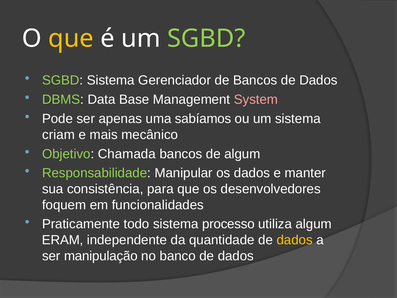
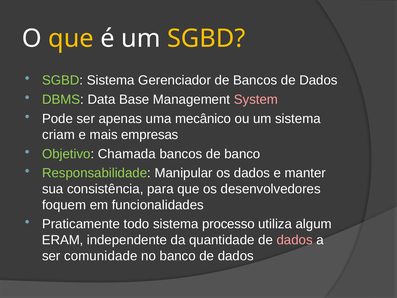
SGBD colour: light green -> yellow (206, 39)
sabíamos: sabíamos -> mecânico (203, 119)
mecânico: mecânico -> empresas (150, 135)
de algum: algum -> banco (242, 154)
dados colour: yellow -> pink (295, 240)
manipulação: manipulação -> comunidade (101, 256)
